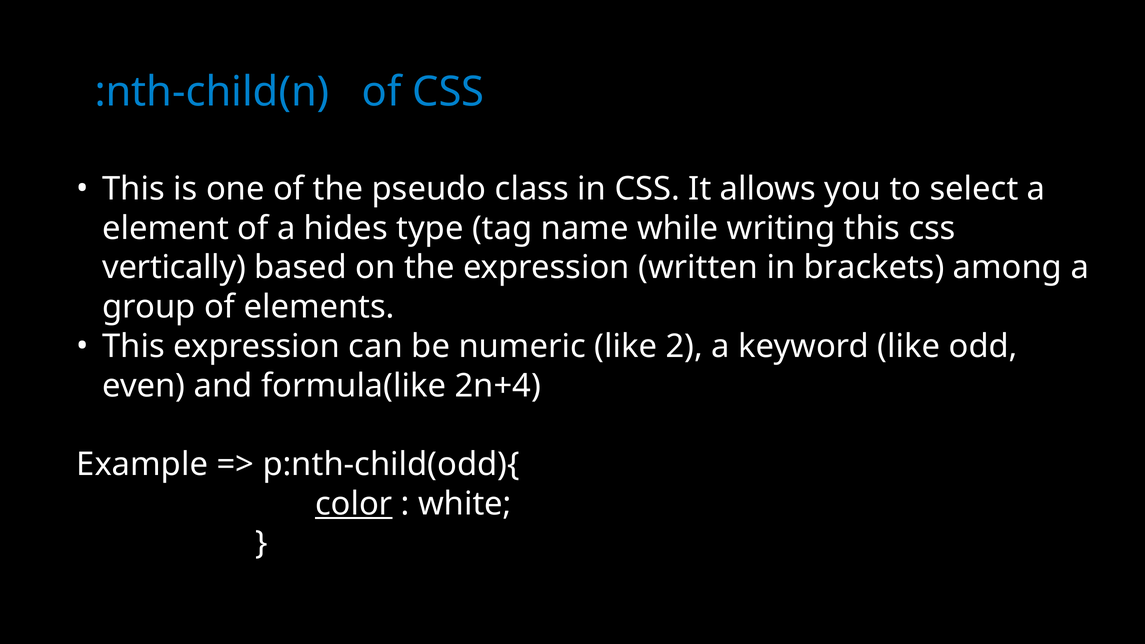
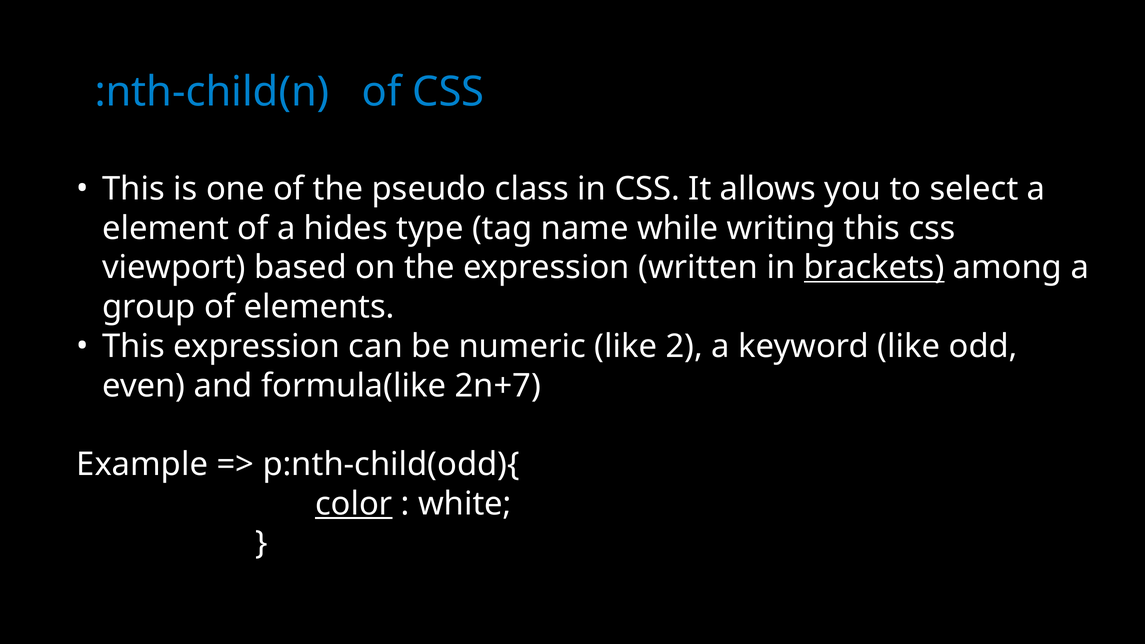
vertically: vertically -> viewport (174, 268)
brackets underline: none -> present (874, 268)
2n+4: 2n+4 -> 2n+7 (498, 386)
